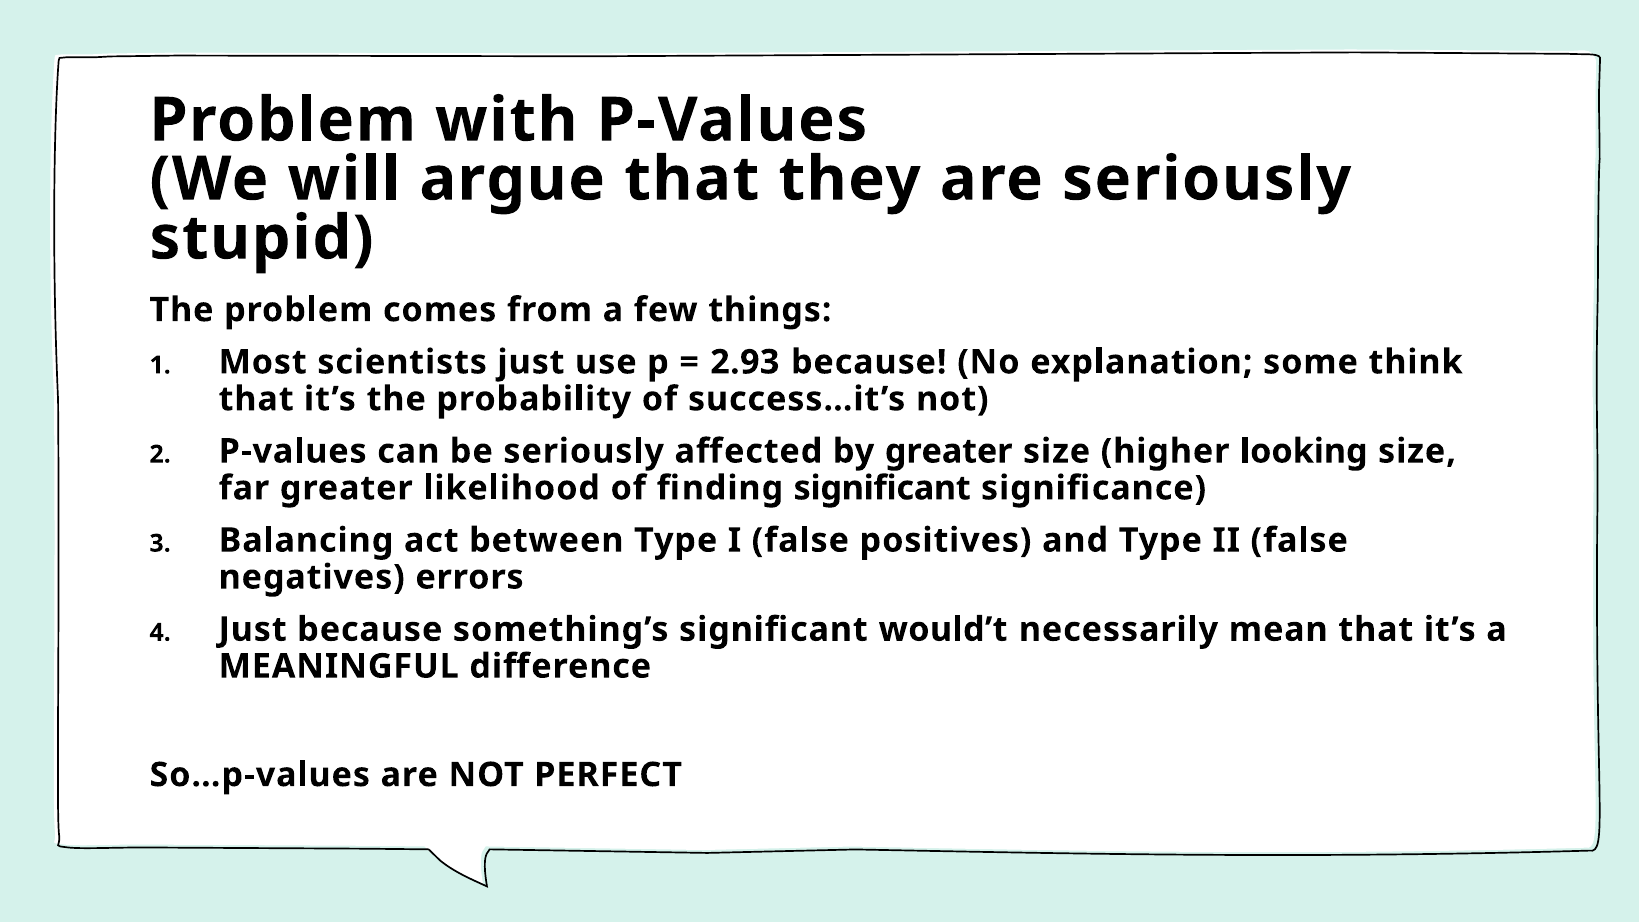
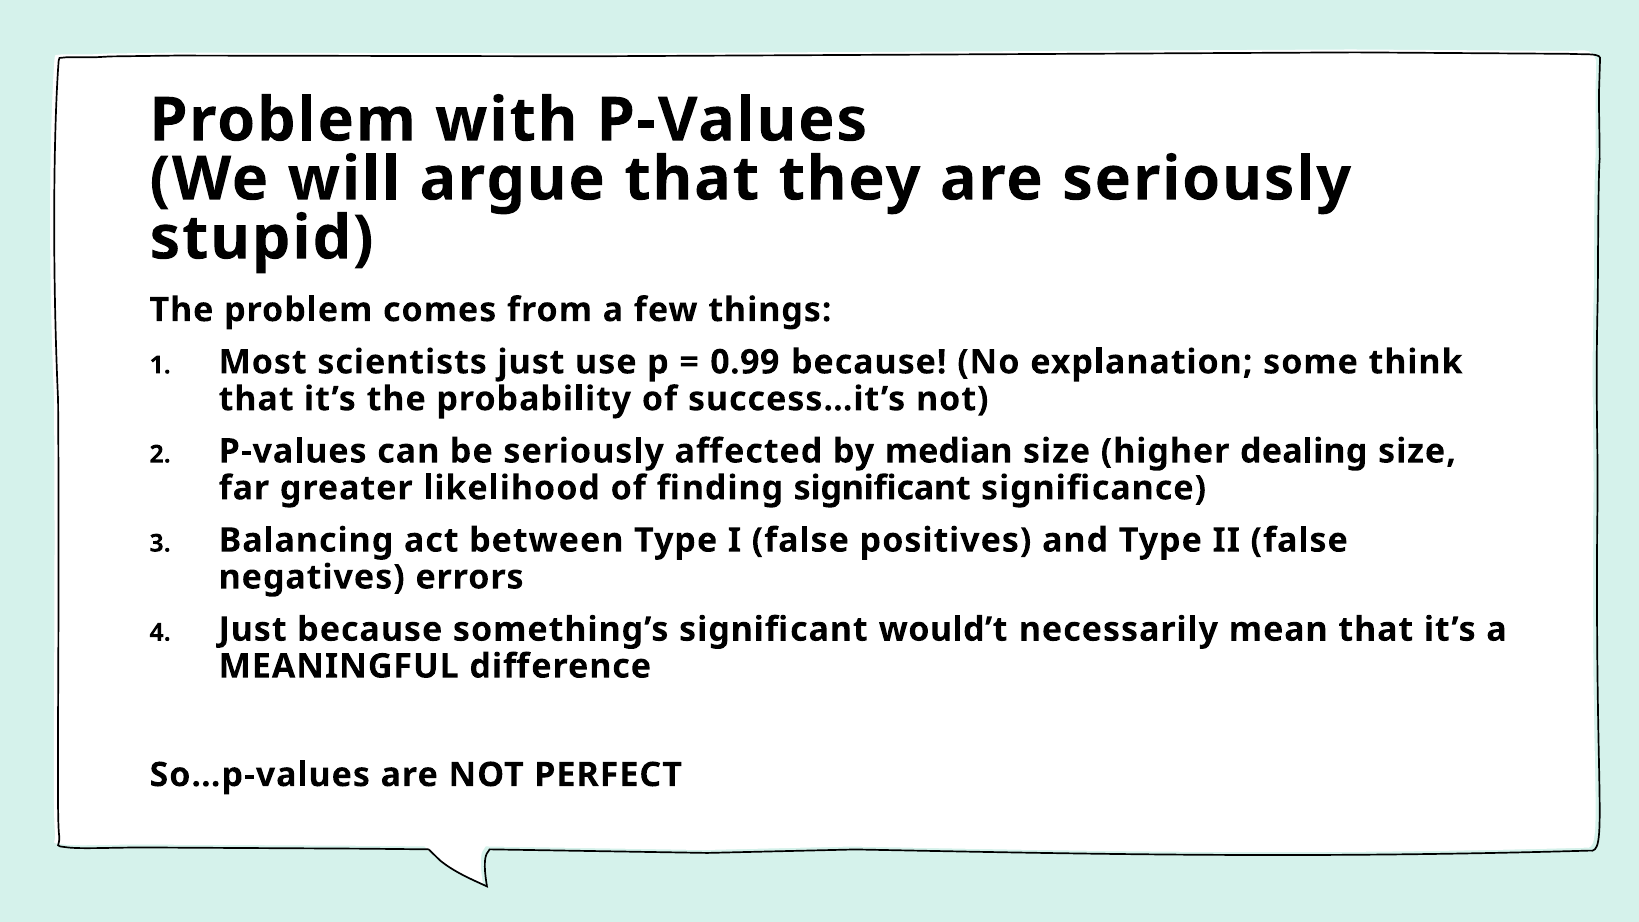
2.93: 2.93 -> 0.99 (745, 362)
by greater: greater -> median (949, 451)
looking: looking -> dealing (1304, 451)
